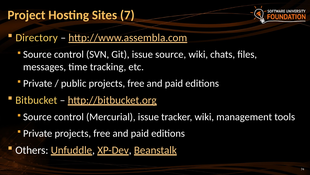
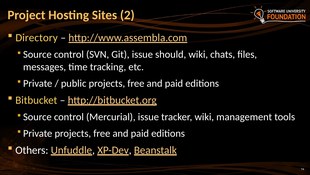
7: 7 -> 2 (127, 15)
issue source: source -> should (171, 54)
